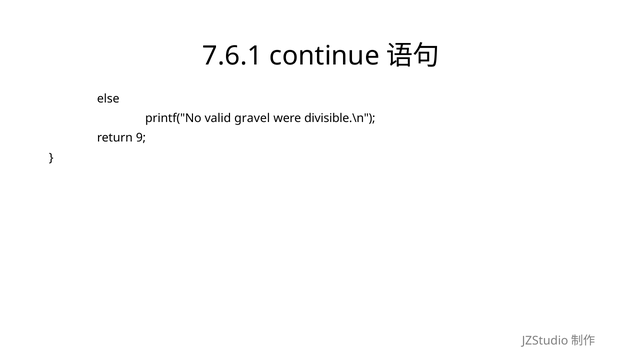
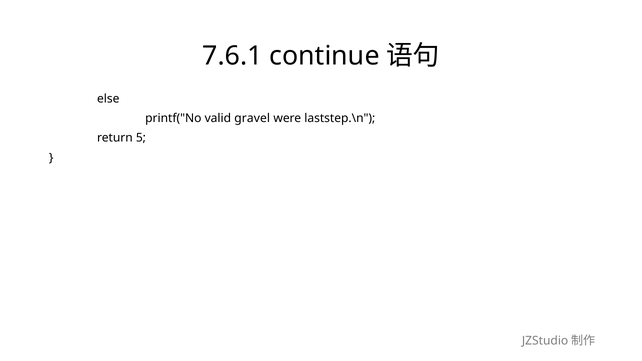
divisible.\n: divisible.\n -> laststep.\n (340, 118)
9: 9 -> 5 (141, 138)
